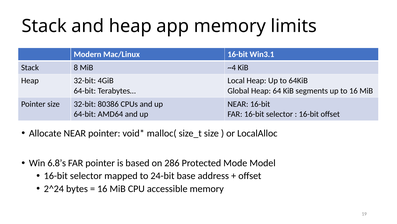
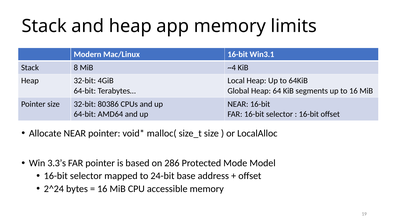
6.8’s: 6.8’s -> 3.3’s (57, 163)
